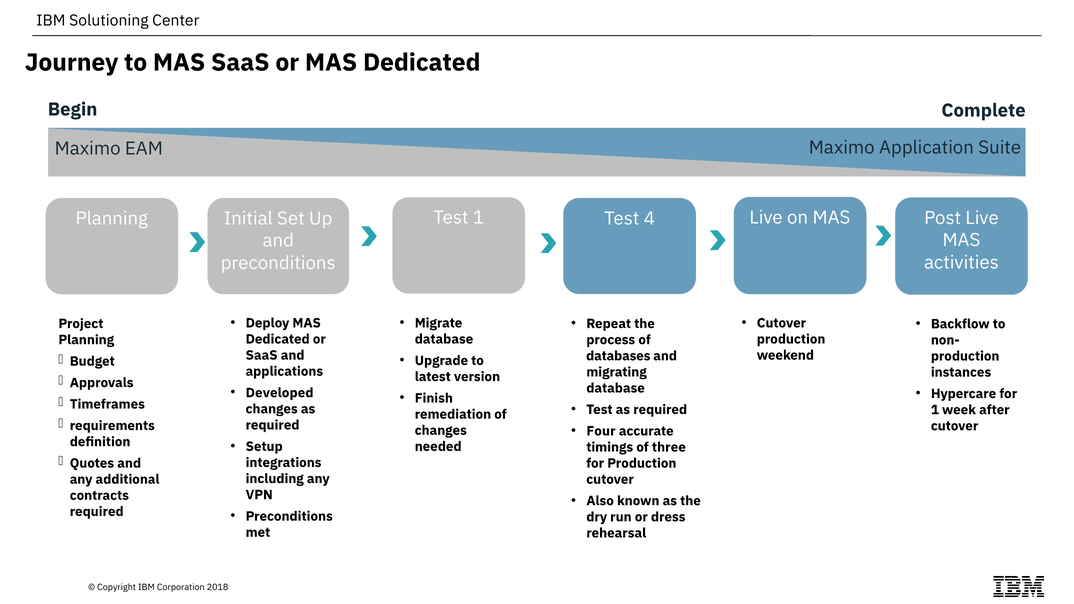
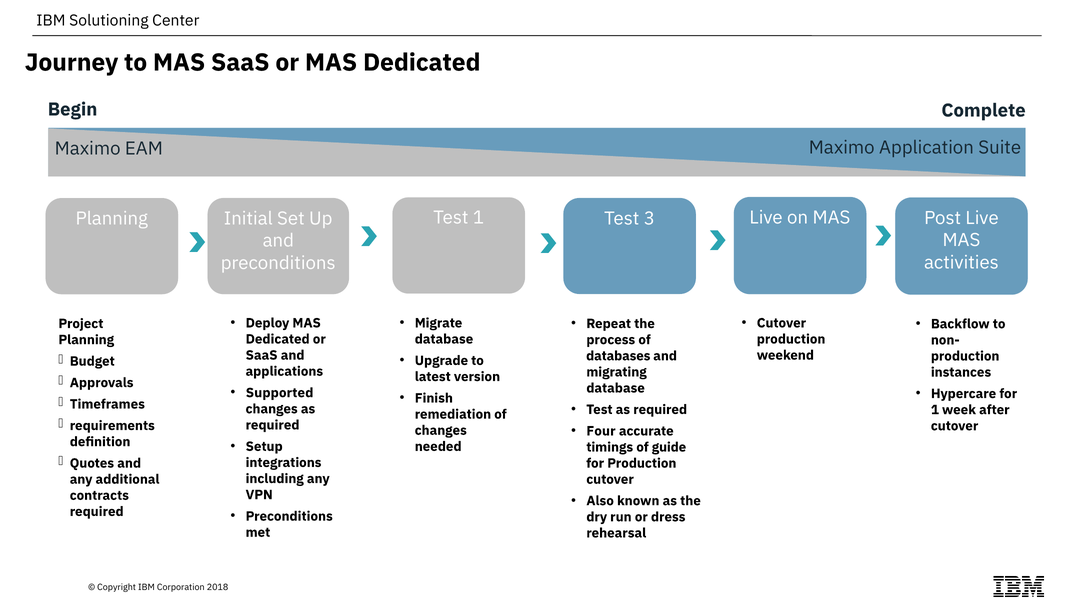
4: 4 -> 3 (649, 218)
Developed: Developed -> Supported (280, 393)
three: three -> guide (669, 447)
